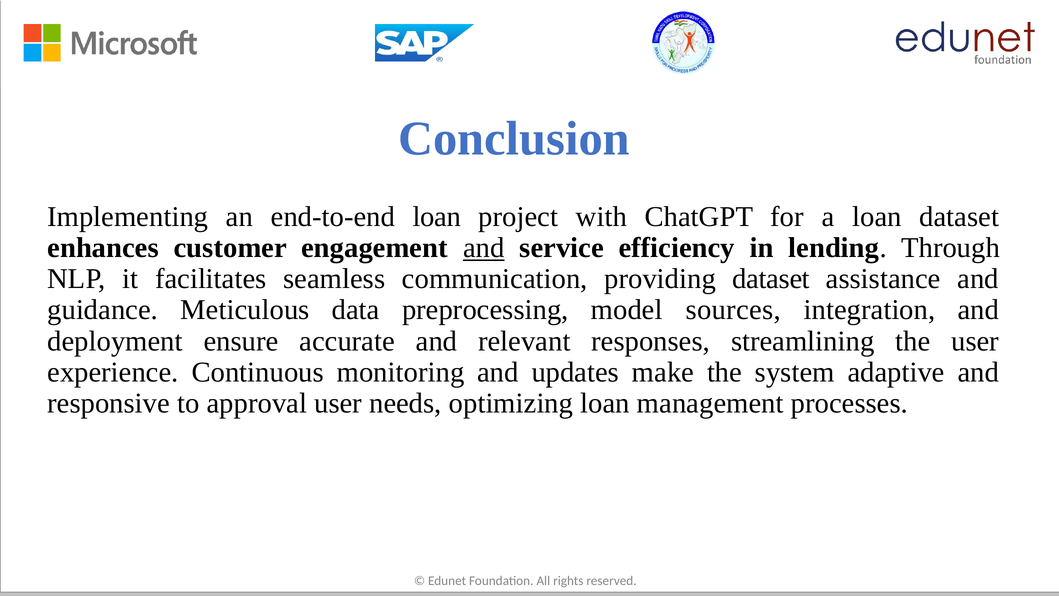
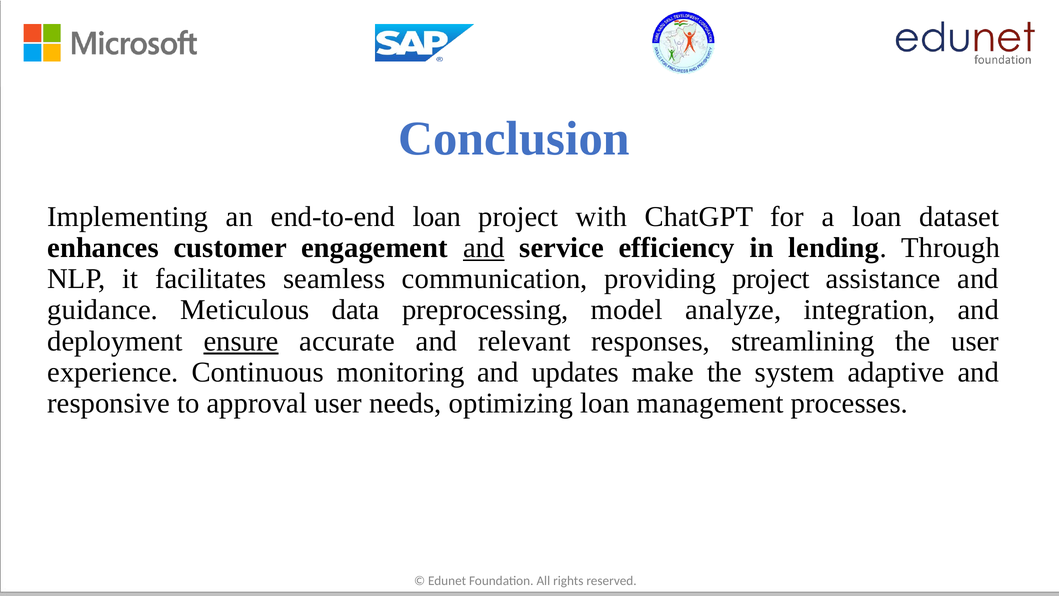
providing dataset: dataset -> project (771, 279)
sources: sources -> analyze (733, 310)
ensure underline: none -> present (241, 341)
